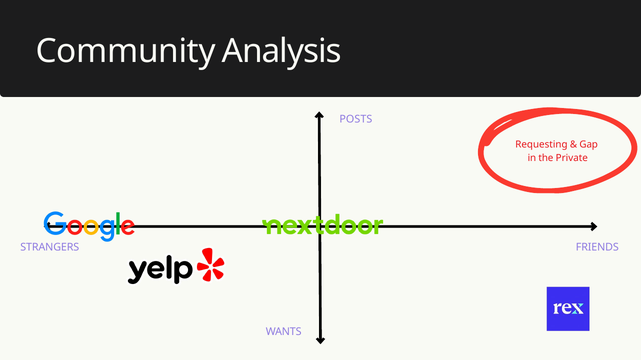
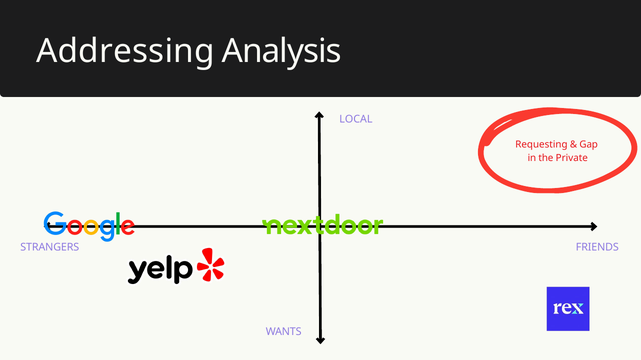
Community: Community -> Addressing (125, 51)
POSTS: POSTS -> LOCAL (356, 119)
